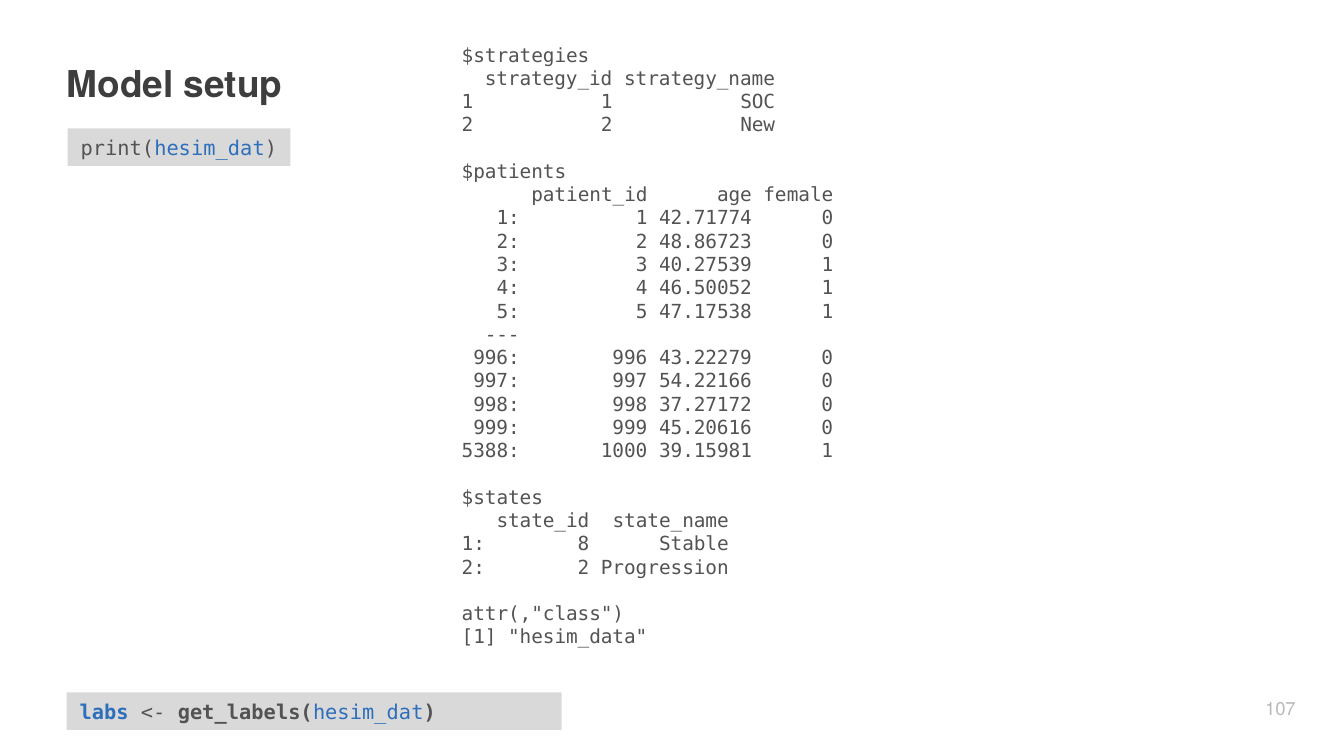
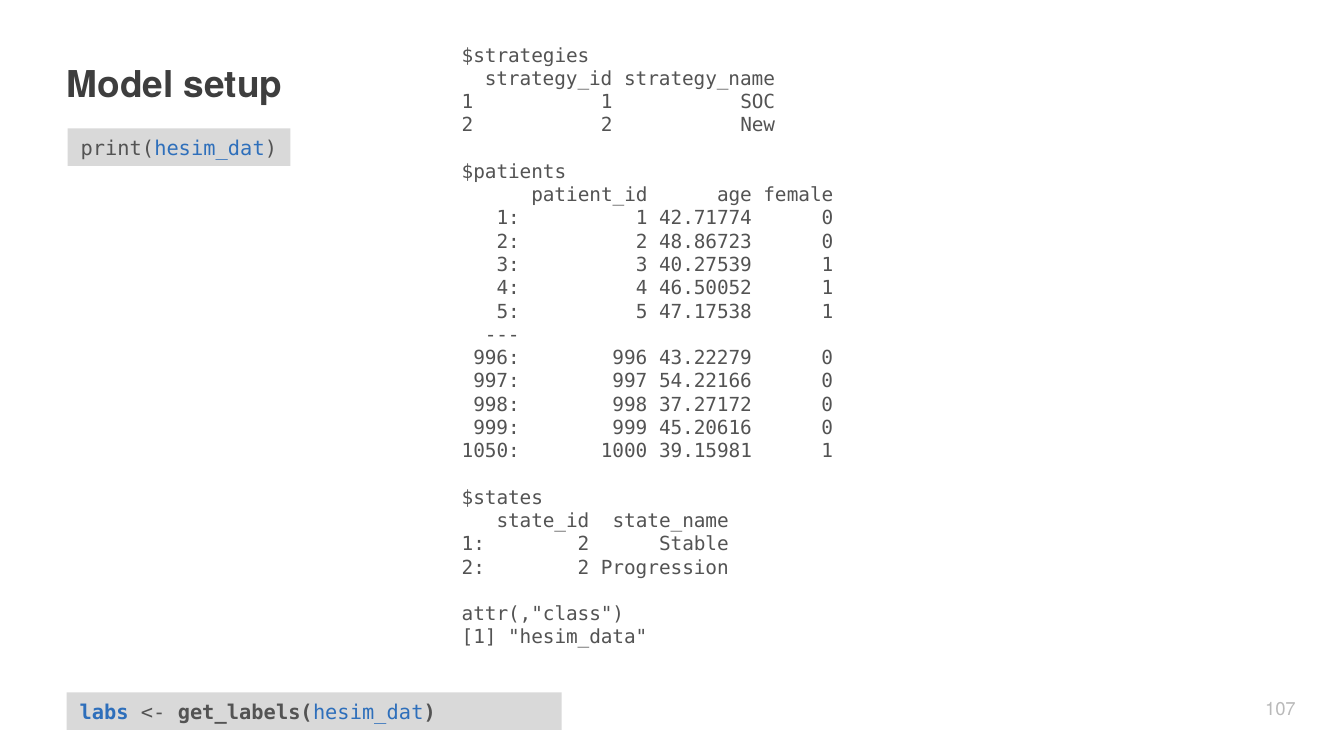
5388: 5388 -> 1050 (491, 452)
1 8: 8 -> 2 (583, 545)
